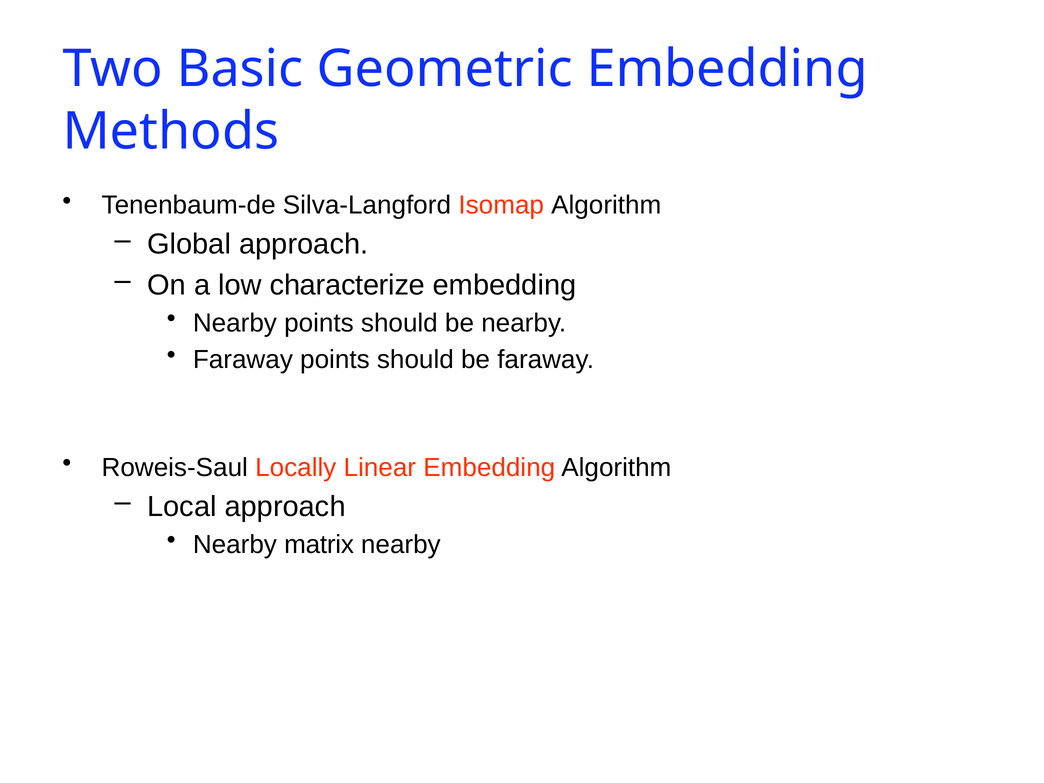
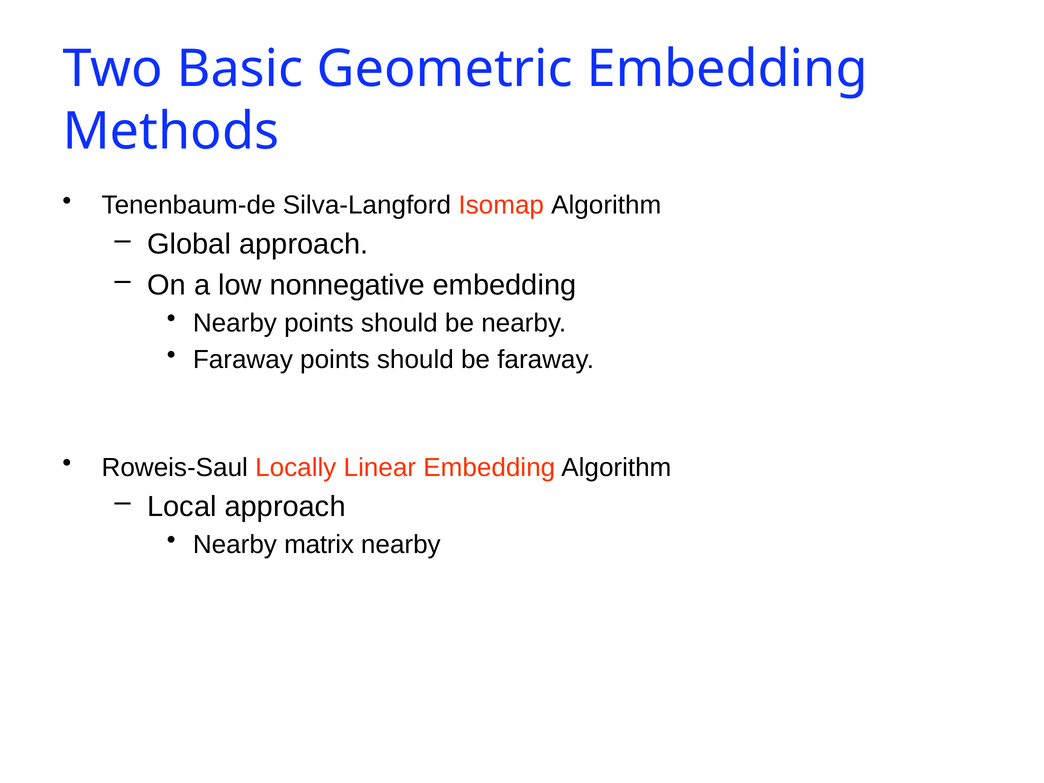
characterize: characterize -> nonnegative (347, 285)
